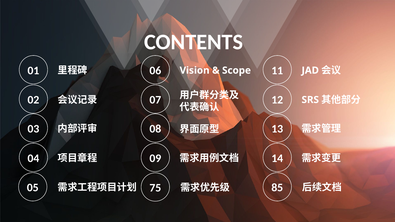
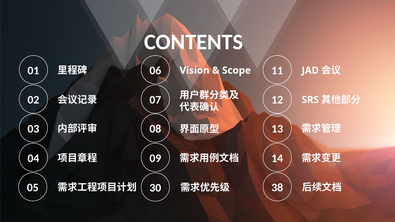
75: 75 -> 30 (155, 188)
85: 85 -> 38 (277, 188)
